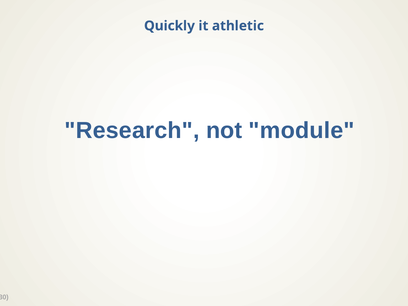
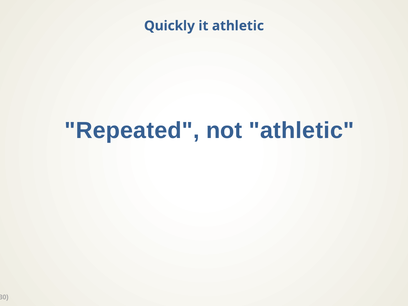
Research: Research -> Repeated (132, 130)
not module: module -> athletic (302, 130)
